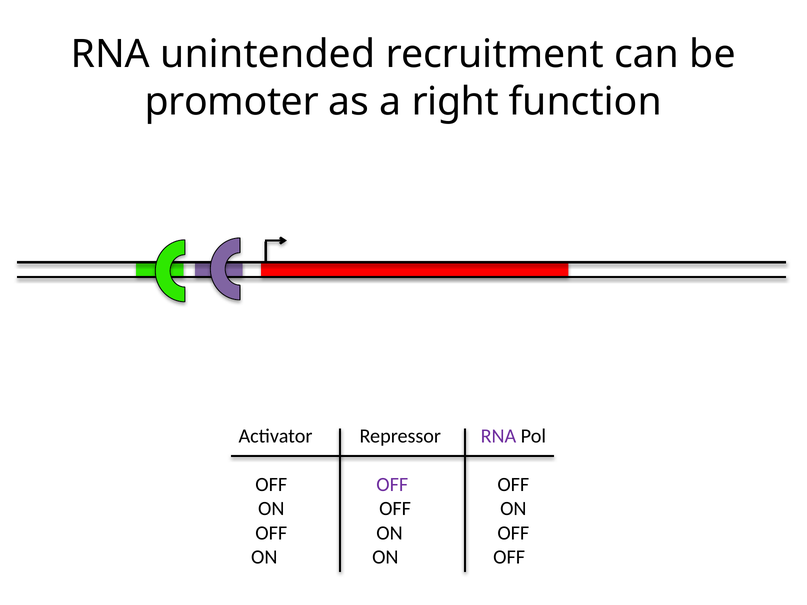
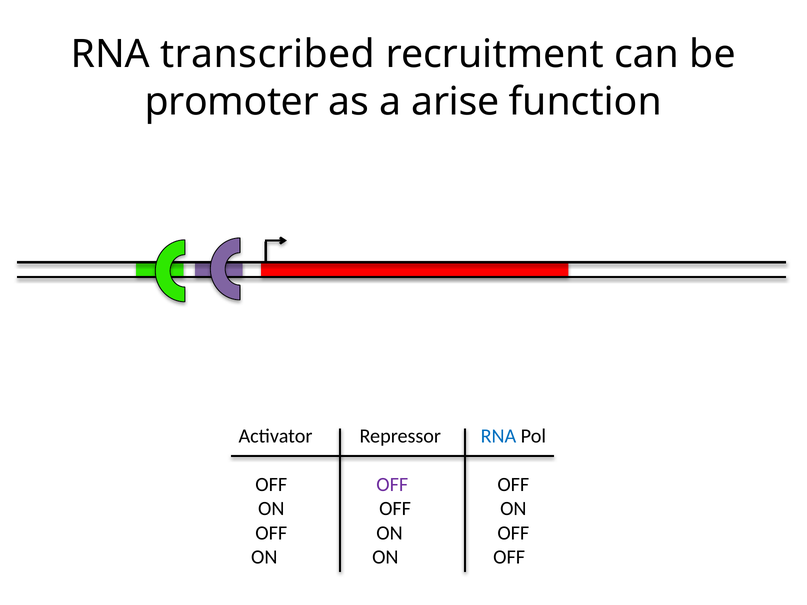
unintended: unintended -> transcribed (268, 55)
right: right -> arise (455, 102)
RNA colour: purple -> blue (498, 436)
